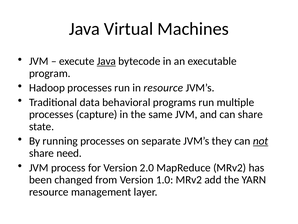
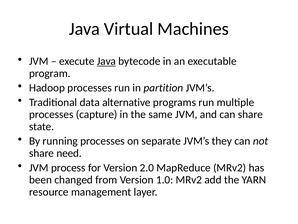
in resource: resource -> partition (163, 88)
behavioral: behavioral -> alternative (126, 102)
not underline: present -> none (261, 141)
